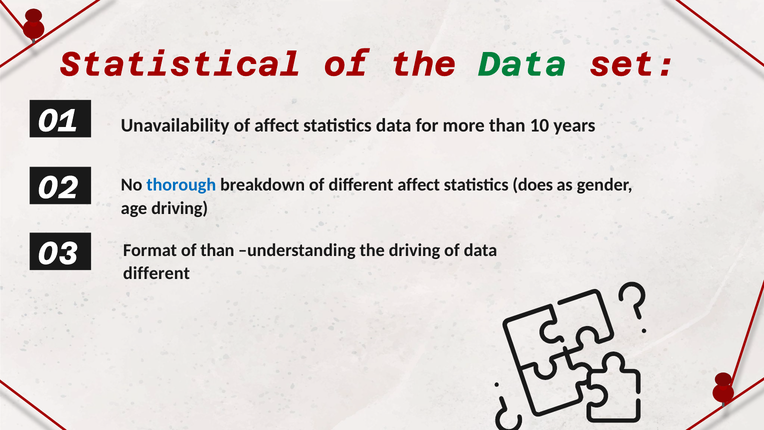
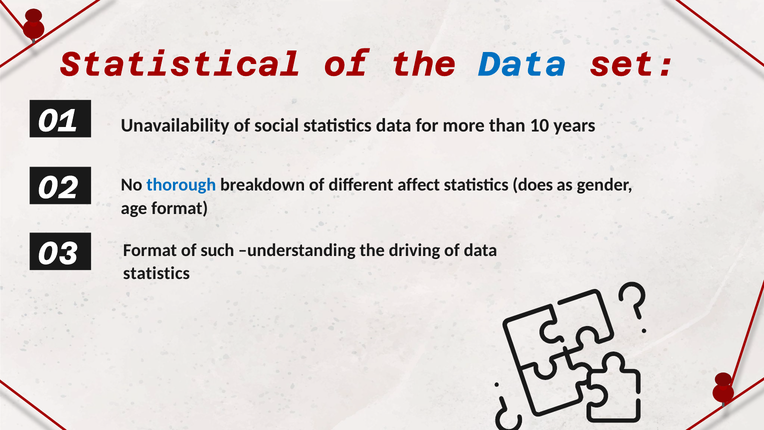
Data colour: green -> blue (522, 65)
of affect: affect -> social (277, 125)
age driving: driving -> format (180, 208)
of than: than -> such (217, 250)
different: different -> statistics (157, 273)
